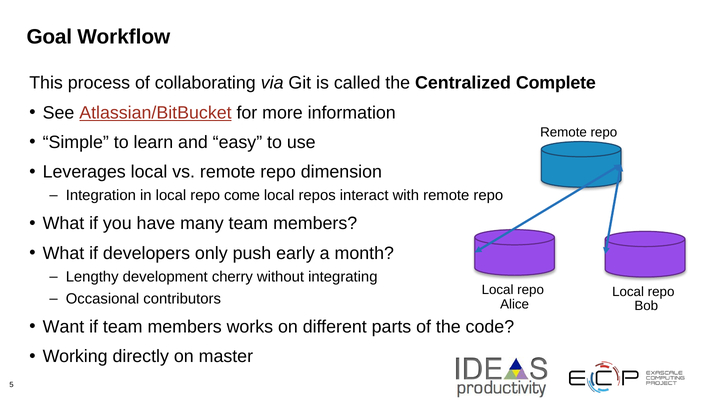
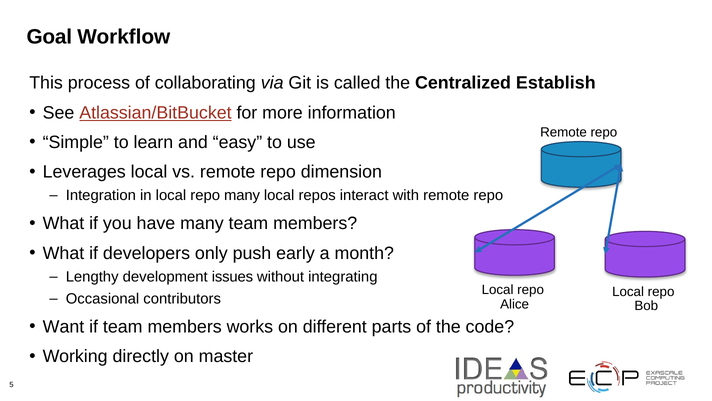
Complete: Complete -> Establish (556, 83)
repo come: come -> many (242, 195)
cherry: cherry -> issues (232, 276)
